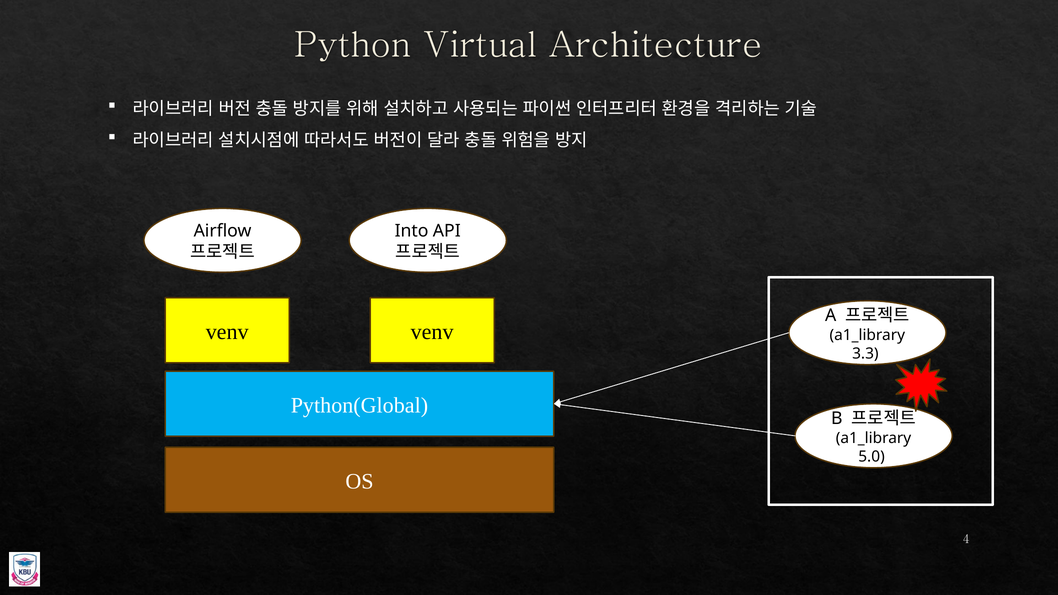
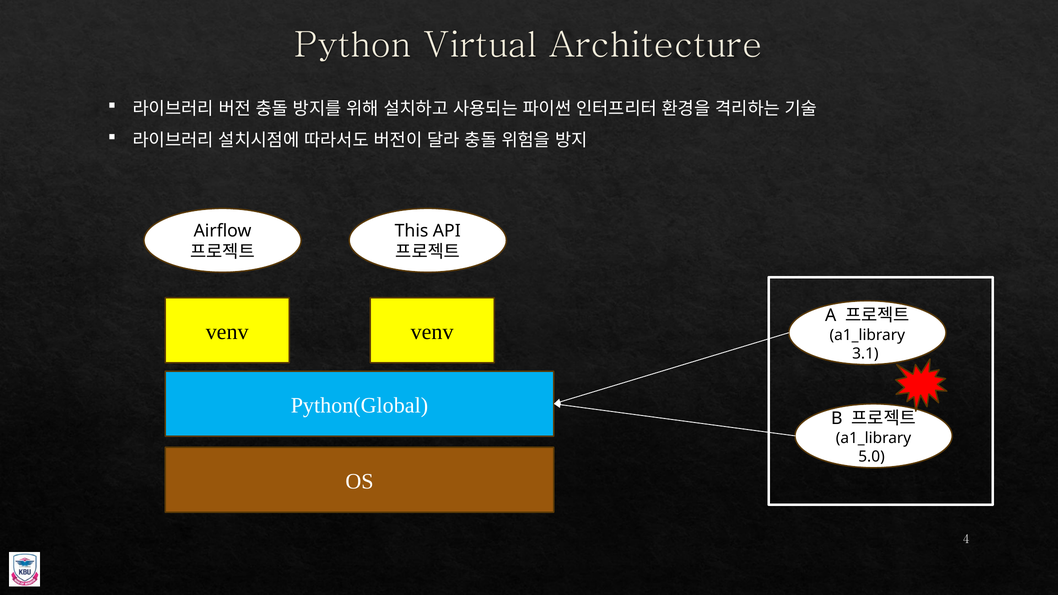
Into: Into -> This (412, 231)
3.3: 3.3 -> 3.1 (865, 354)
